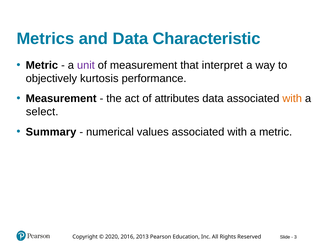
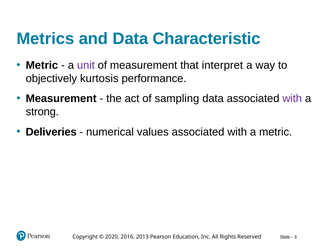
attributes: attributes -> sampling (177, 98)
with colour: orange -> purple (292, 98)
select: select -> strong (42, 112)
Summary: Summary -> Deliveries (51, 132)
